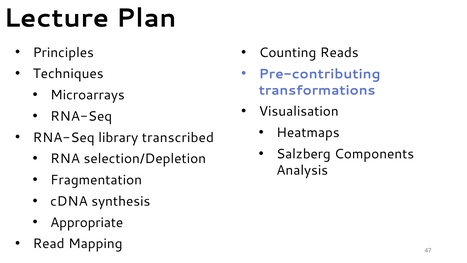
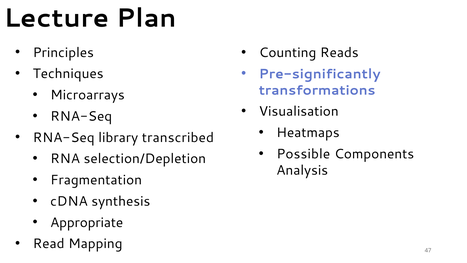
Pre-contributing: Pre-contributing -> Pre-significantly (320, 74)
Salzberg: Salzberg -> Possible (303, 154)
